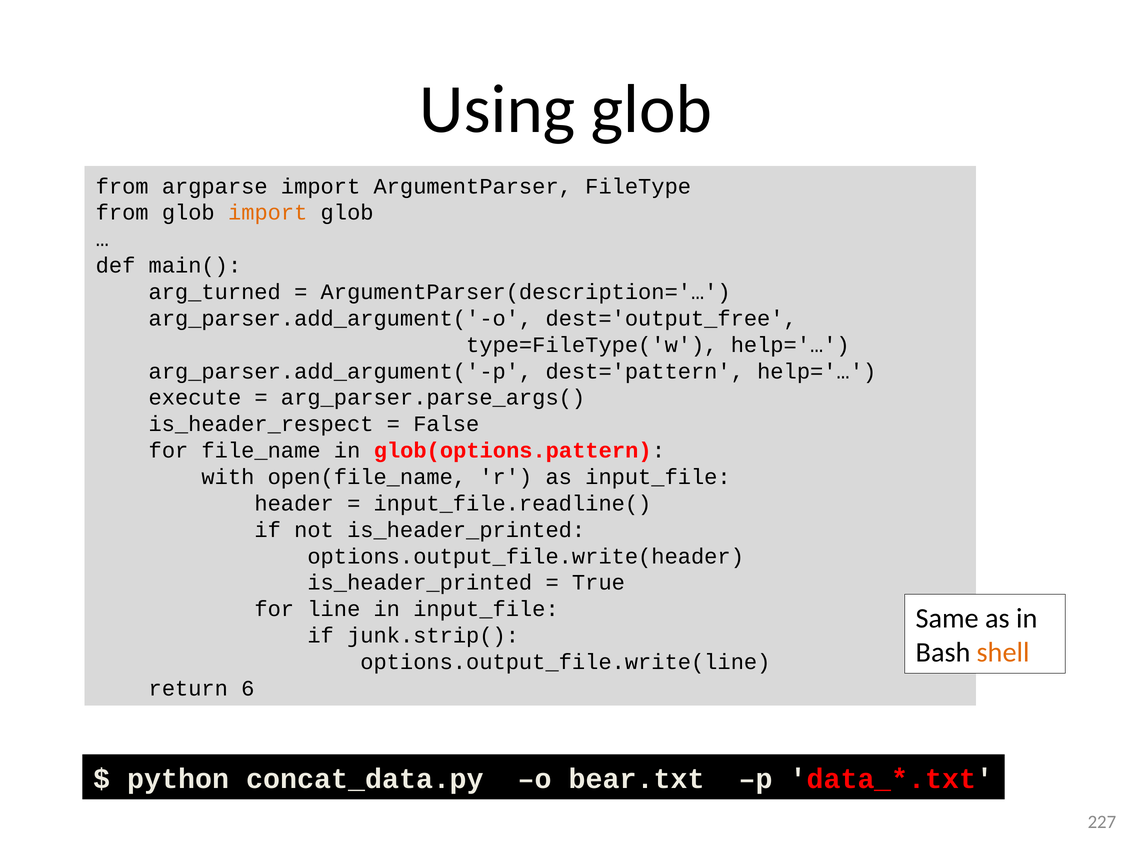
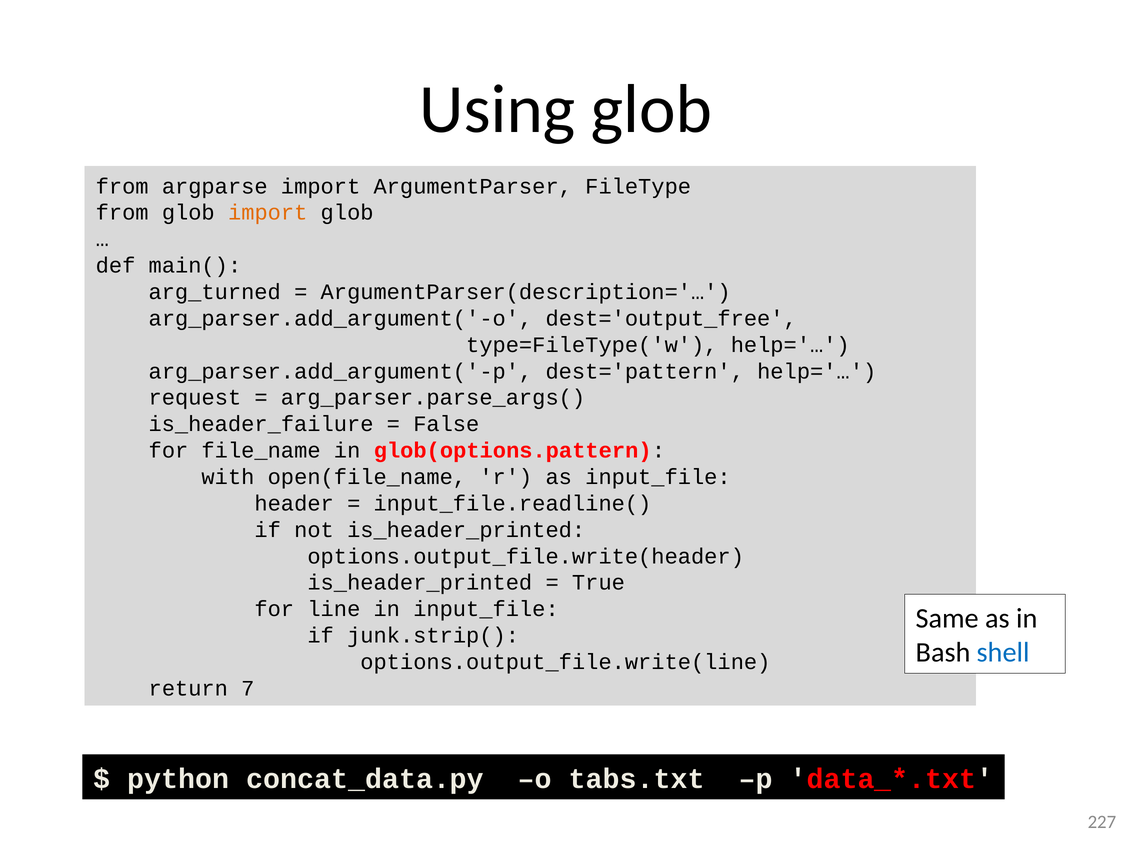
execute: execute -> request (195, 398)
is_header_respect: is_header_respect -> is_header_failure (261, 424)
shell colour: orange -> blue (1003, 653)
6: 6 -> 7 (248, 688)
bear.txt: bear.txt -> tabs.txt (637, 779)
